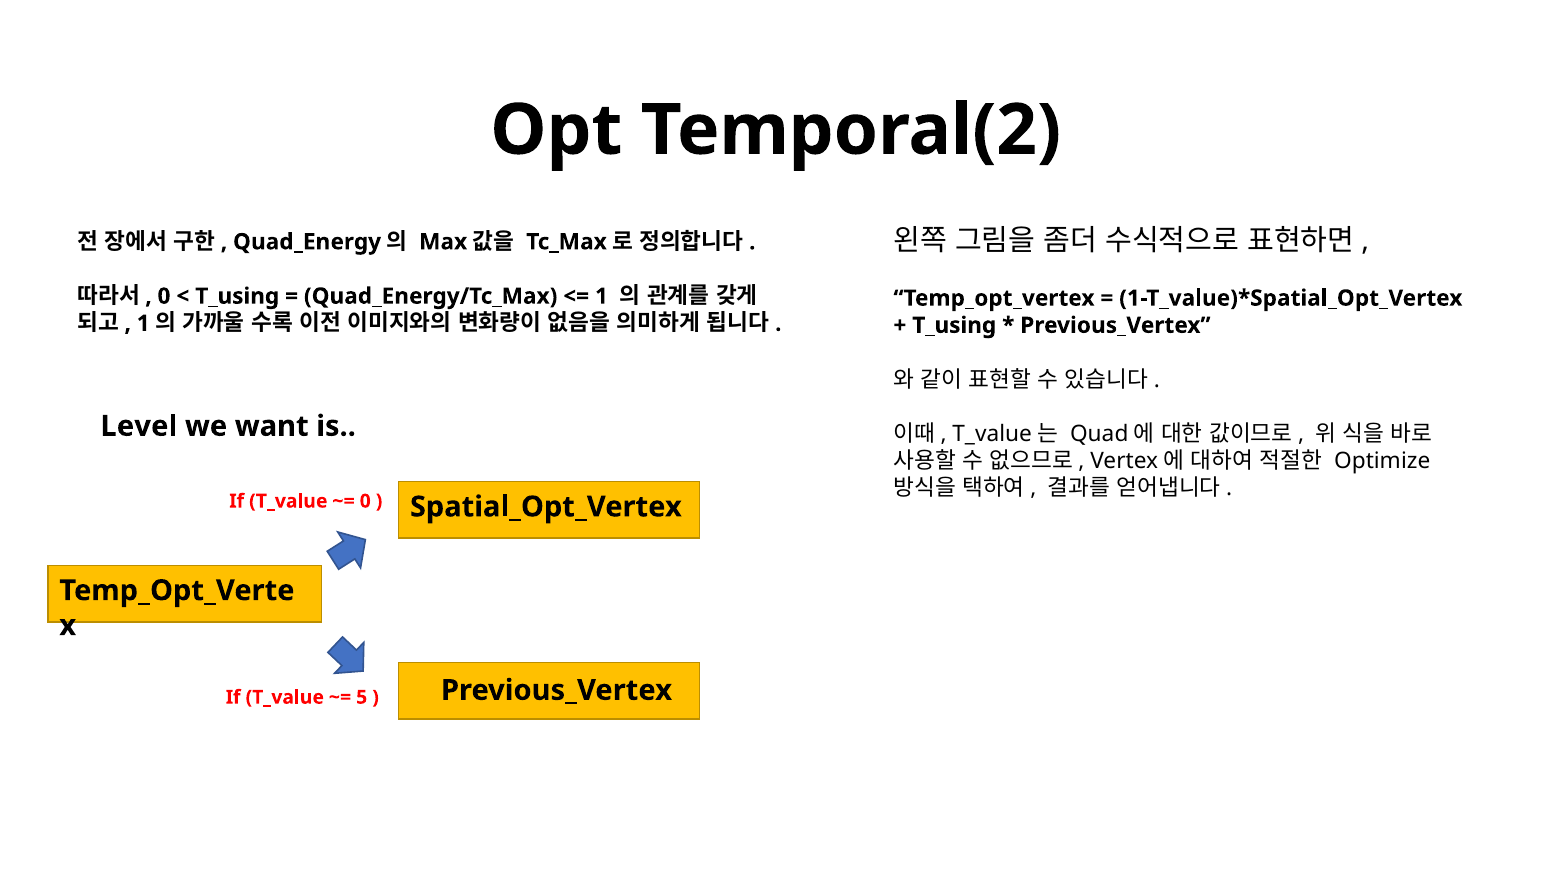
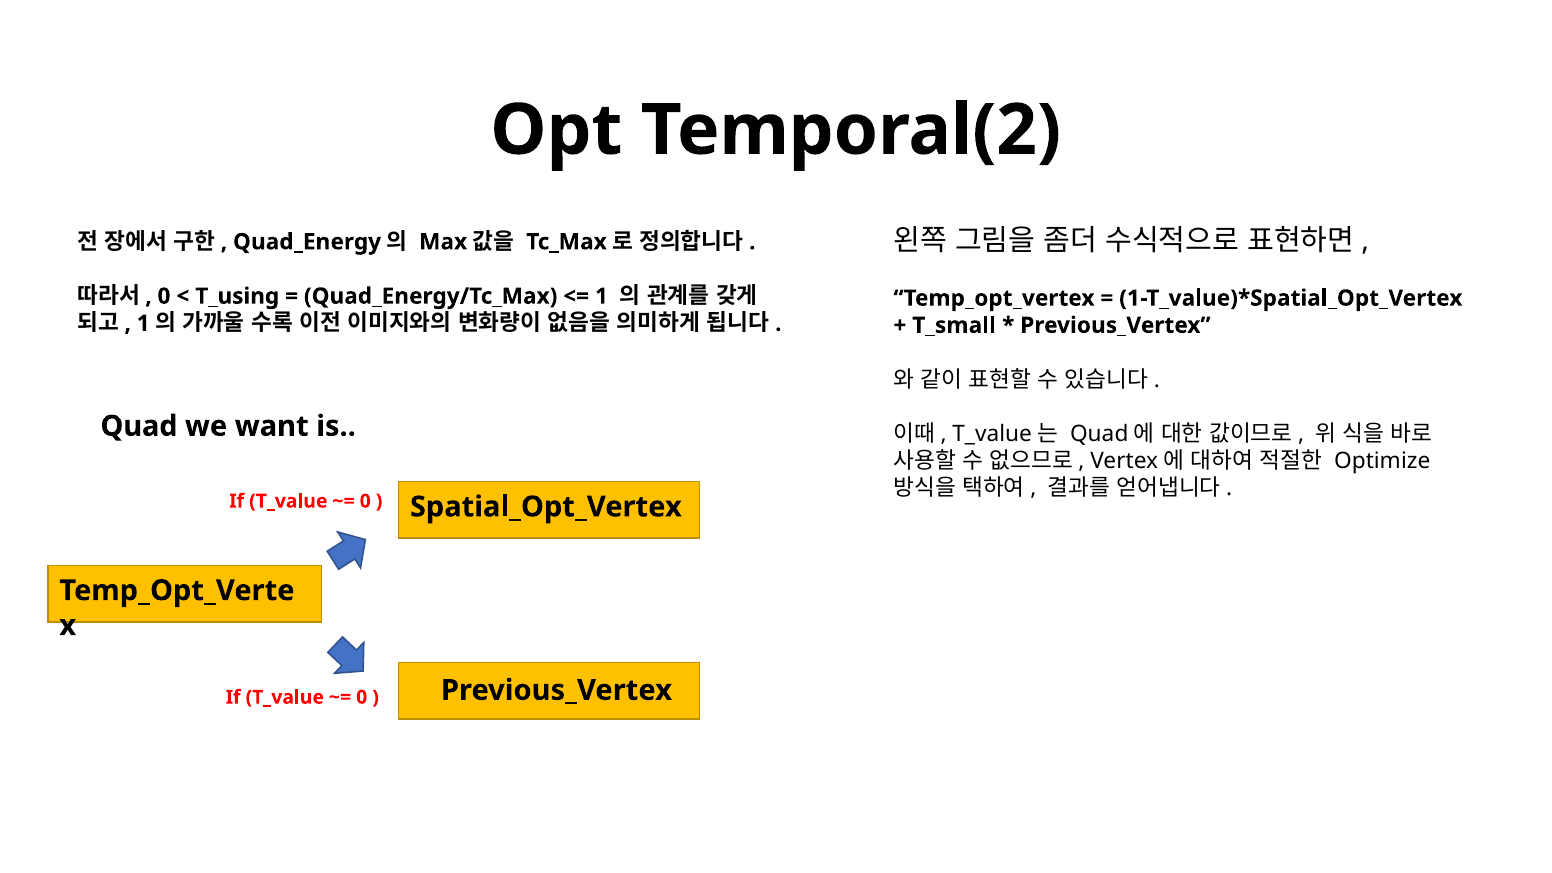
T_using: T_using -> T_small (954, 325)
Level: Level -> Quad (139, 426)
5: 5 -> 0 (362, 697)
